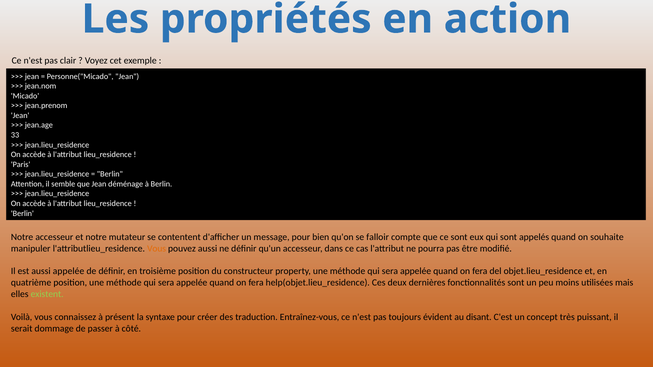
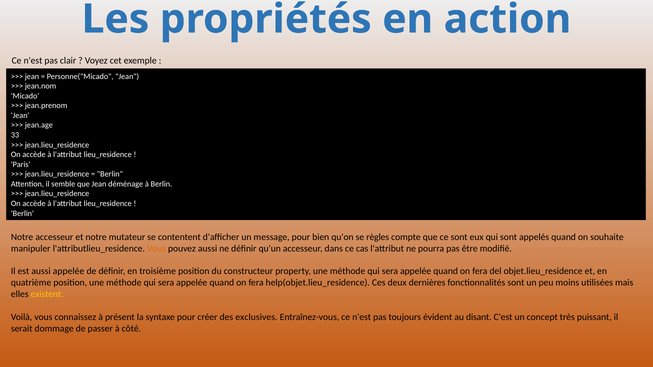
falloir: falloir -> règles (378, 237)
existent colour: light green -> yellow (47, 294)
traduction: traduction -> exclusives (256, 317)
